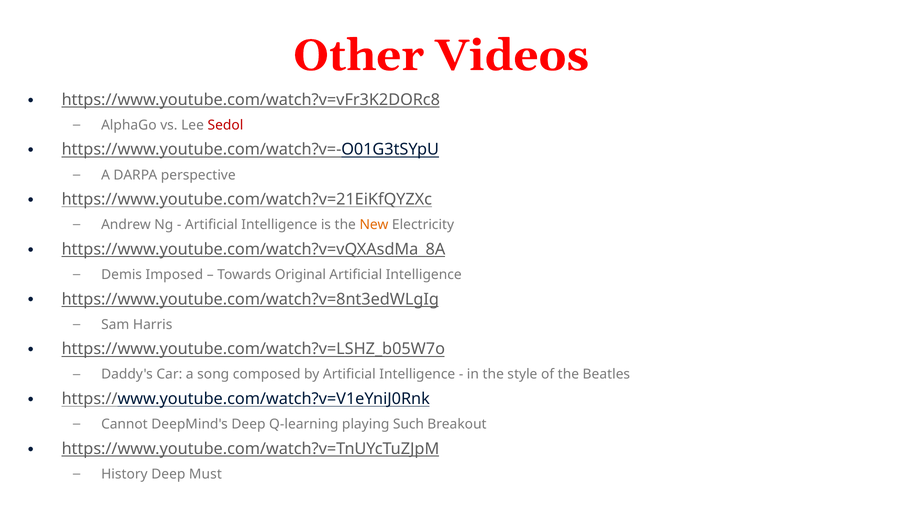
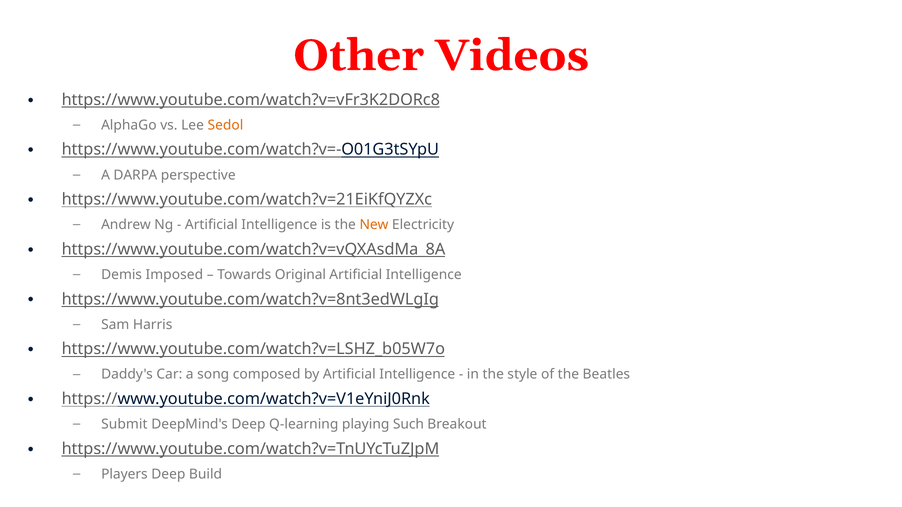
Sedol colour: red -> orange (225, 125)
Cannot: Cannot -> Submit (124, 425)
History: History -> Players (124, 474)
Must: Must -> Build (206, 474)
